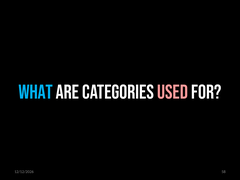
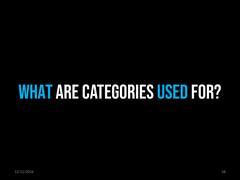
used colour: pink -> light blue (173, 92)
